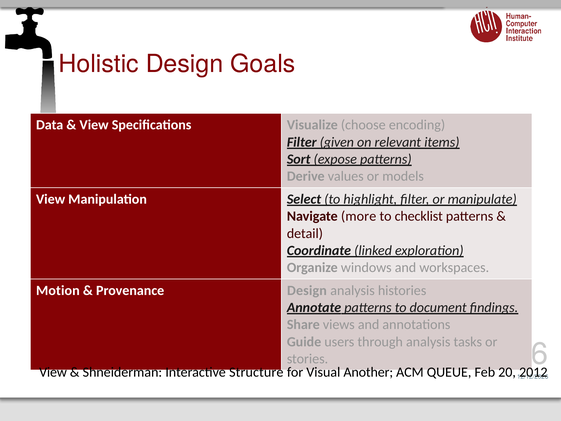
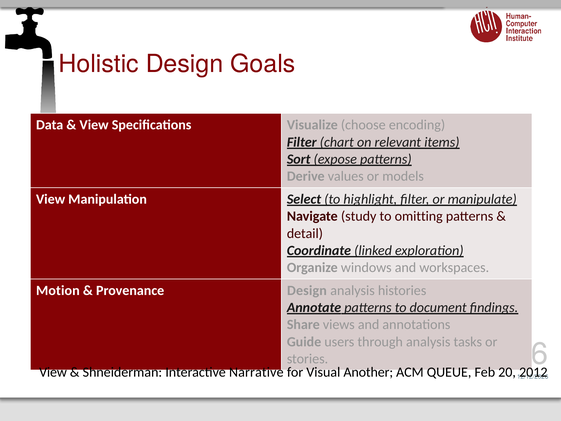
given: given -> chart (337, 142)
more: more -> study (359, 216)
checklist: checklist -> omitting (419, 216)
Structure: Structure -> Narrative (256, 372)
